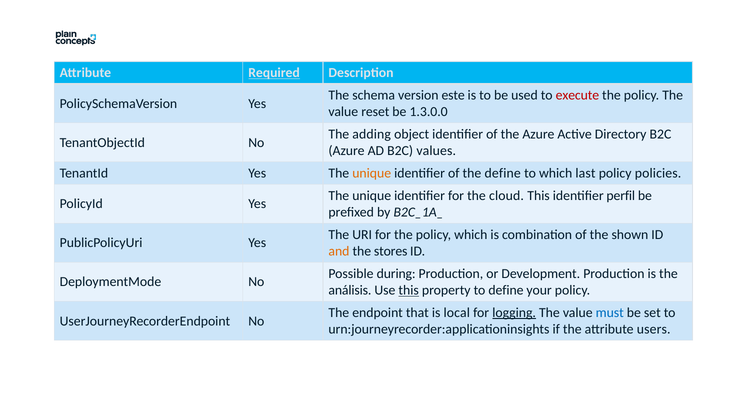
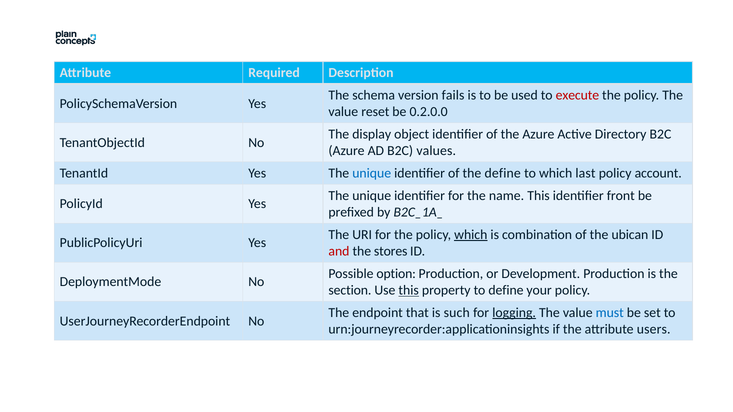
Required underline: present -> none (274, 73)
este: este -> fails (453, 95)
1.3.0.0: 1.3.0.0 -> 0.2.0.0 (429, 112)
adding: adding -> display (372, 134)
unique colour: orange -> blue (372, 173)
policies: policies -> account (658, 173)
cloud: cloud -> name (507, 196)
perfil: perfil -> front (621, 196)
which underline: none -> present (471, 235)
shown: shown -> ubican (630, 235)
and colour: orange -> red (339, 251)
during: during -> option (396, 274)
análisis: análisis -> section (350, 291)
local: local -> such (457, 313)
